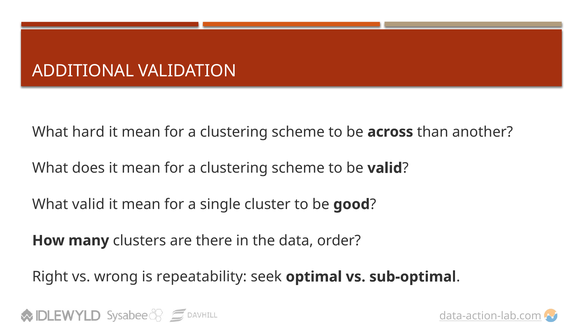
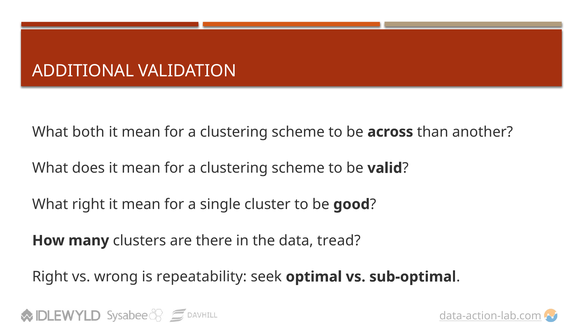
hard: hard -> both (88, 132)
What valid: valid -> right (88, 204)
order: order -> tread (339, 240)
